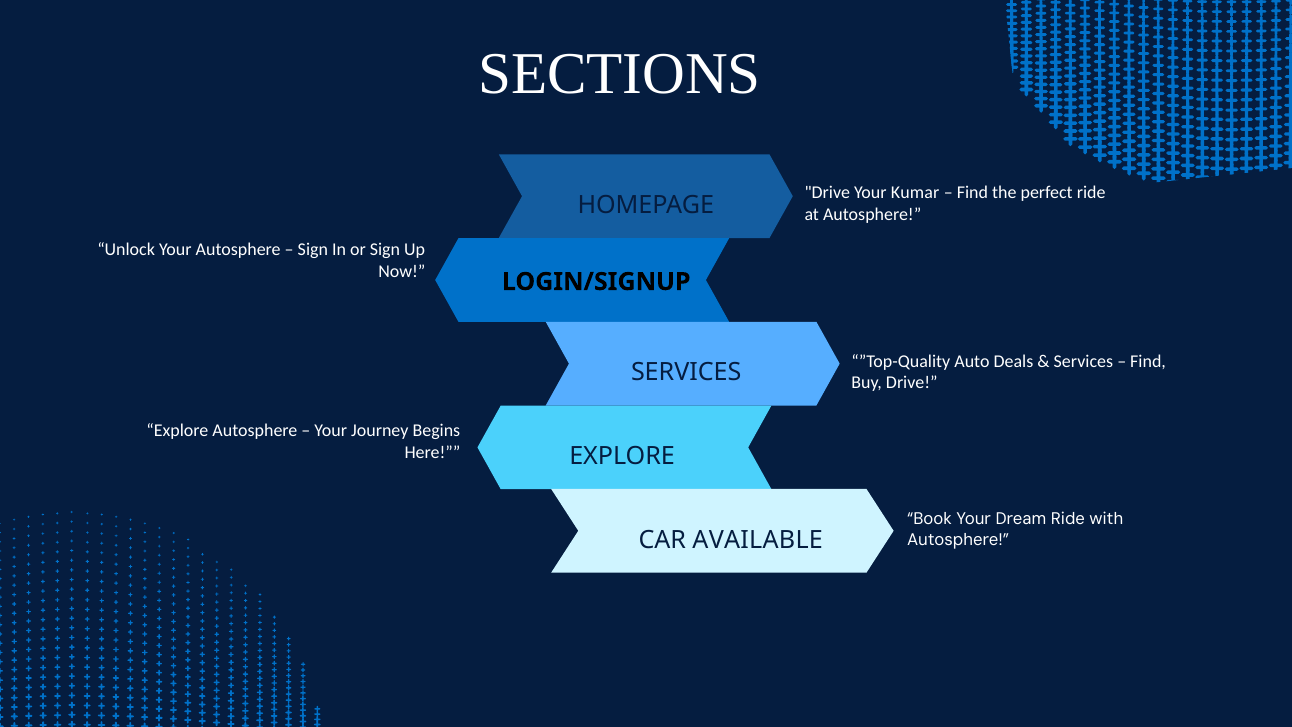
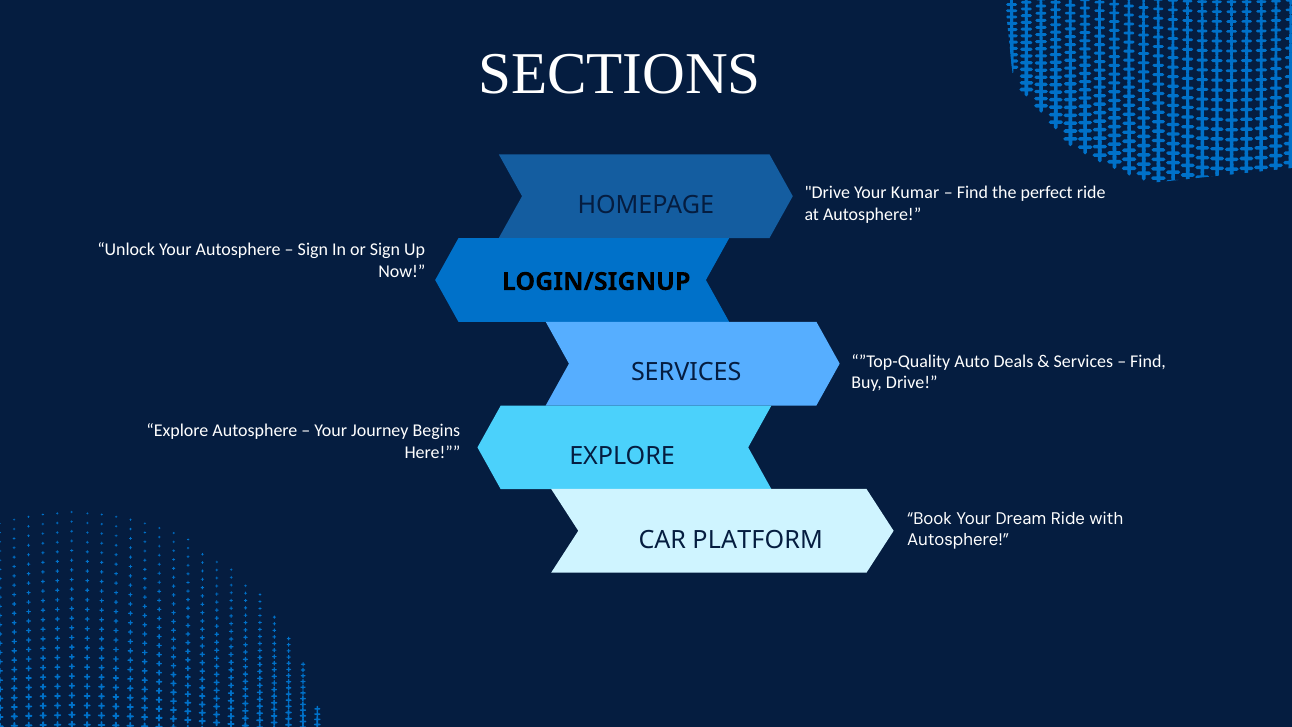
AVAILABLE: AVAILABLE -> PLATFORM (758, 540)
